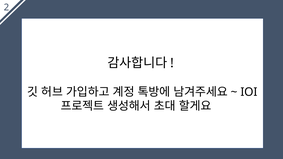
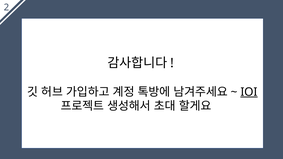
IOI underline: none -> present (249, 92)
